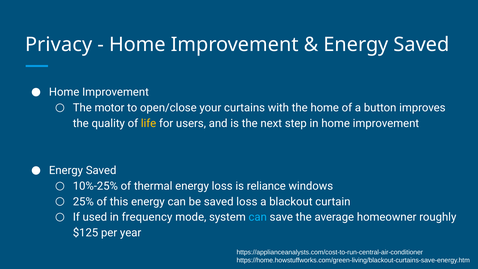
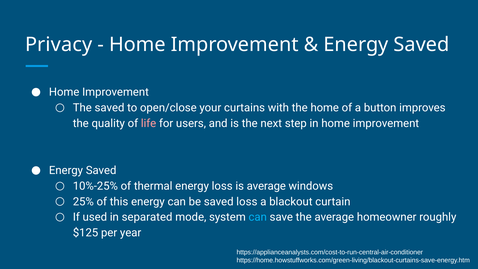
The motor: motor -> saved (110, 108)
life colour: yellow -> pink (149, 123)
is reliance: reliance -> average (266, 186)
frequency: frequency -> separated (147, 217)
